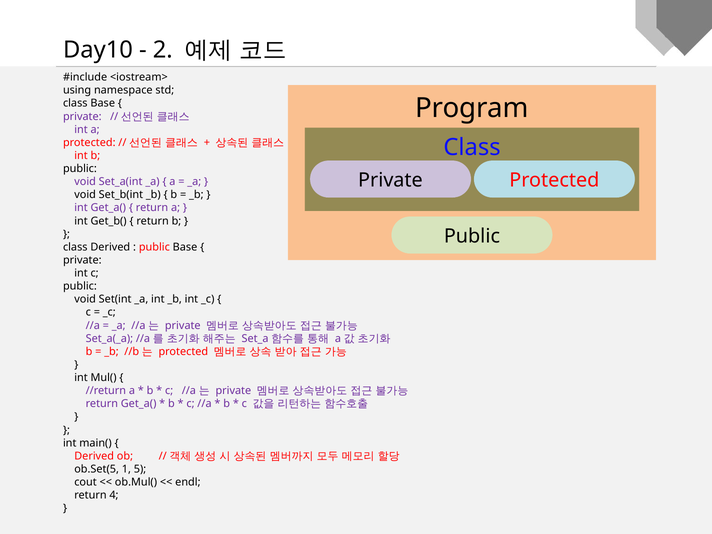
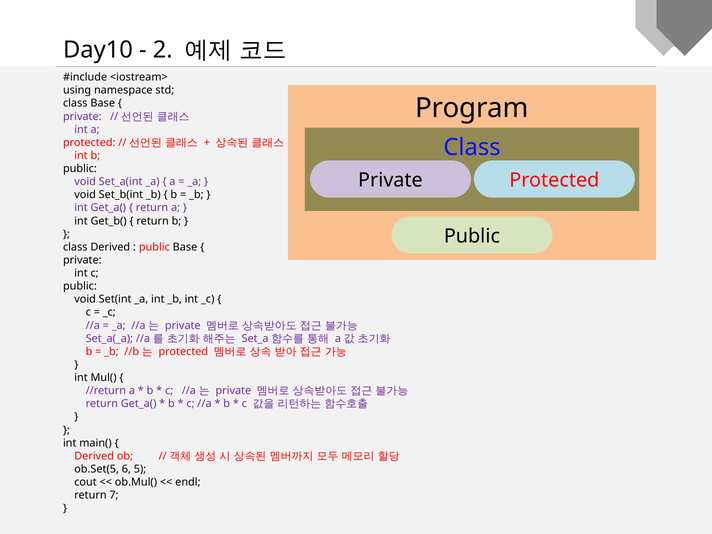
1: 1 -> 6 (126, 469)
4: 4 -> 7 (114, 495)
